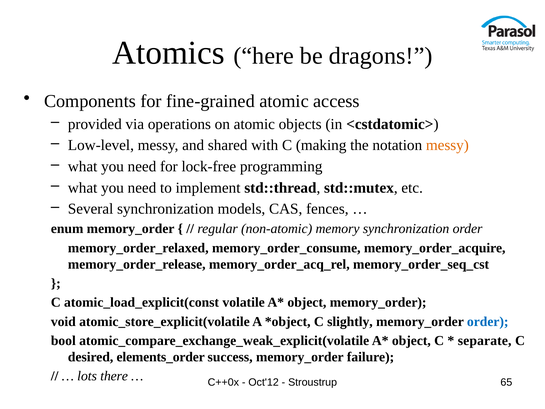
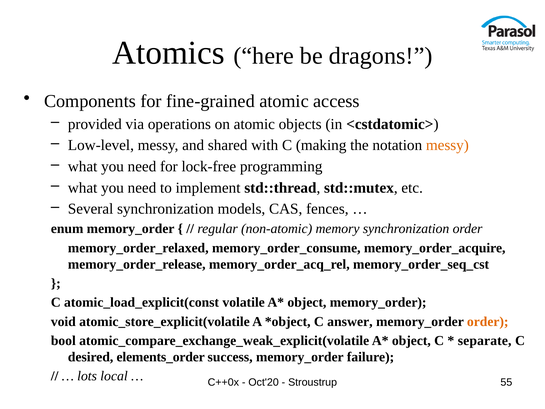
slightly: slightly -> answer (350, 321)
order colour: blue -> orange (488, 321)
there: there -> local (114, 376)
Oct'12: Oct'12 -> Oct'20 (264, 382)
65: 65 -> 55 (506, 382)
